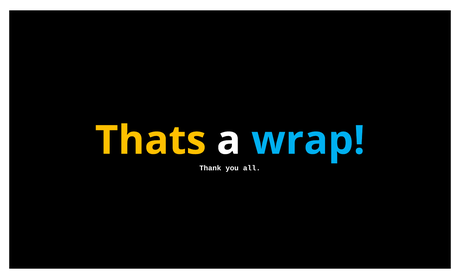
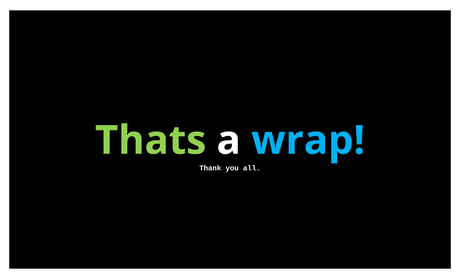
Thats colour: yellow -> light green (151, 141)
